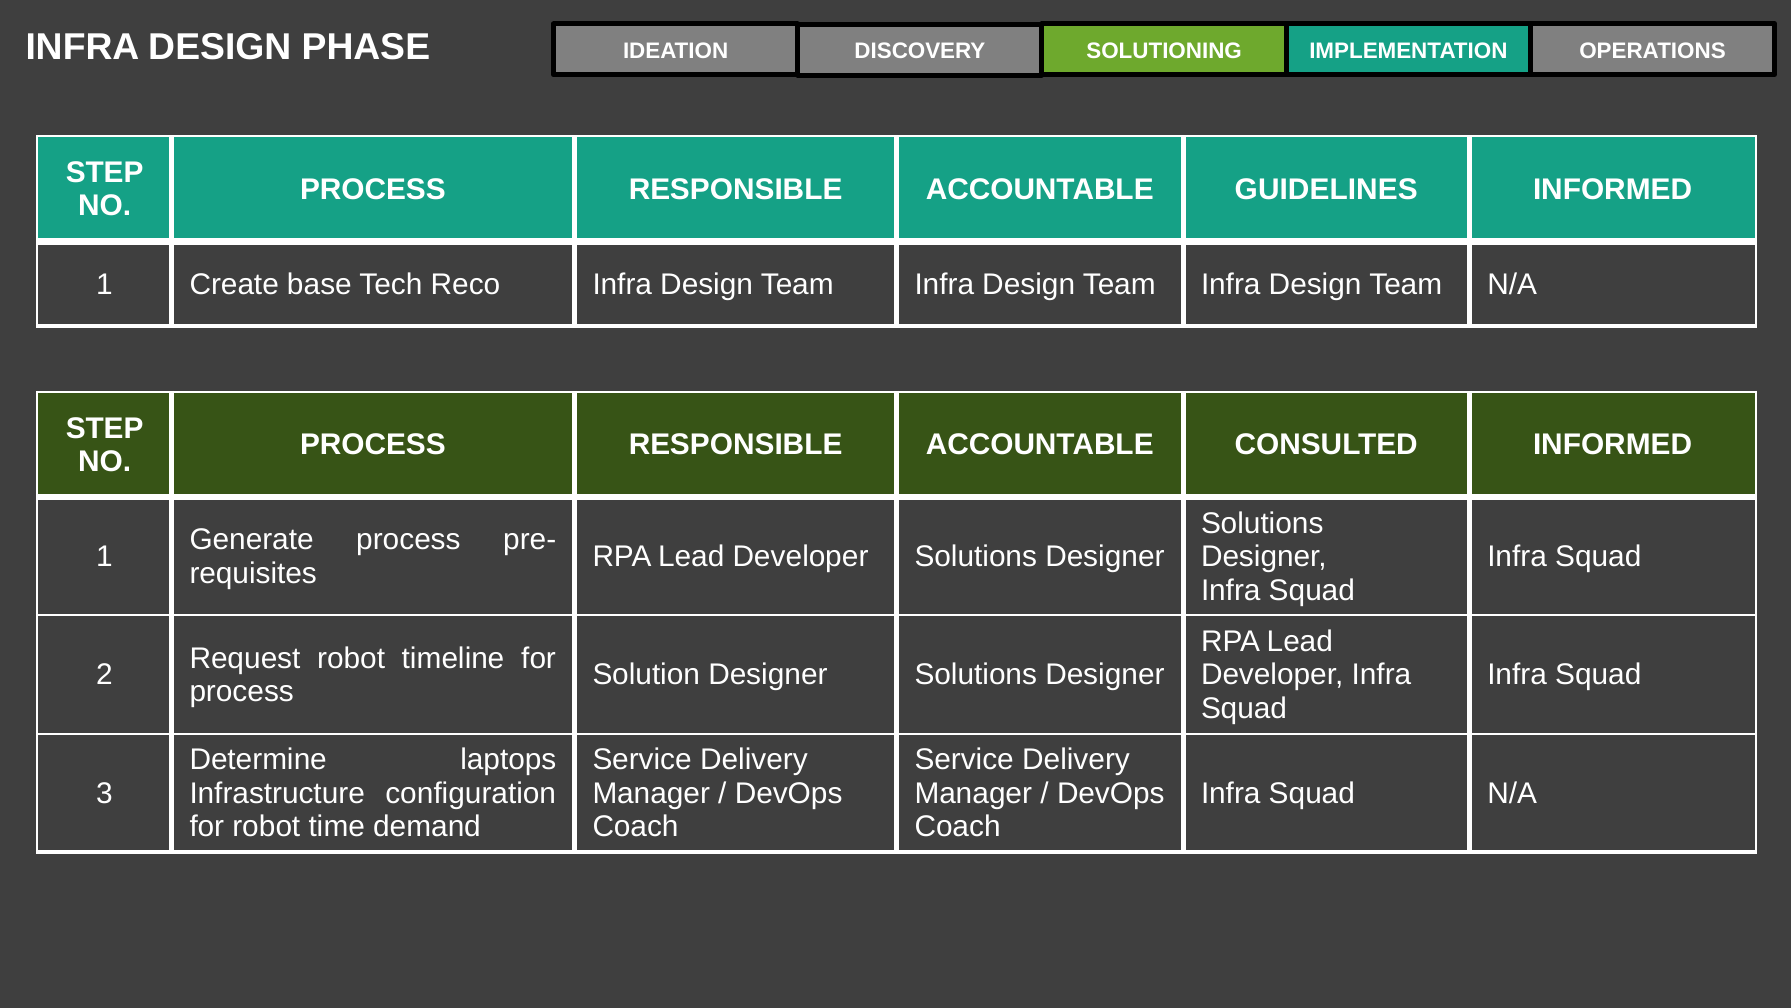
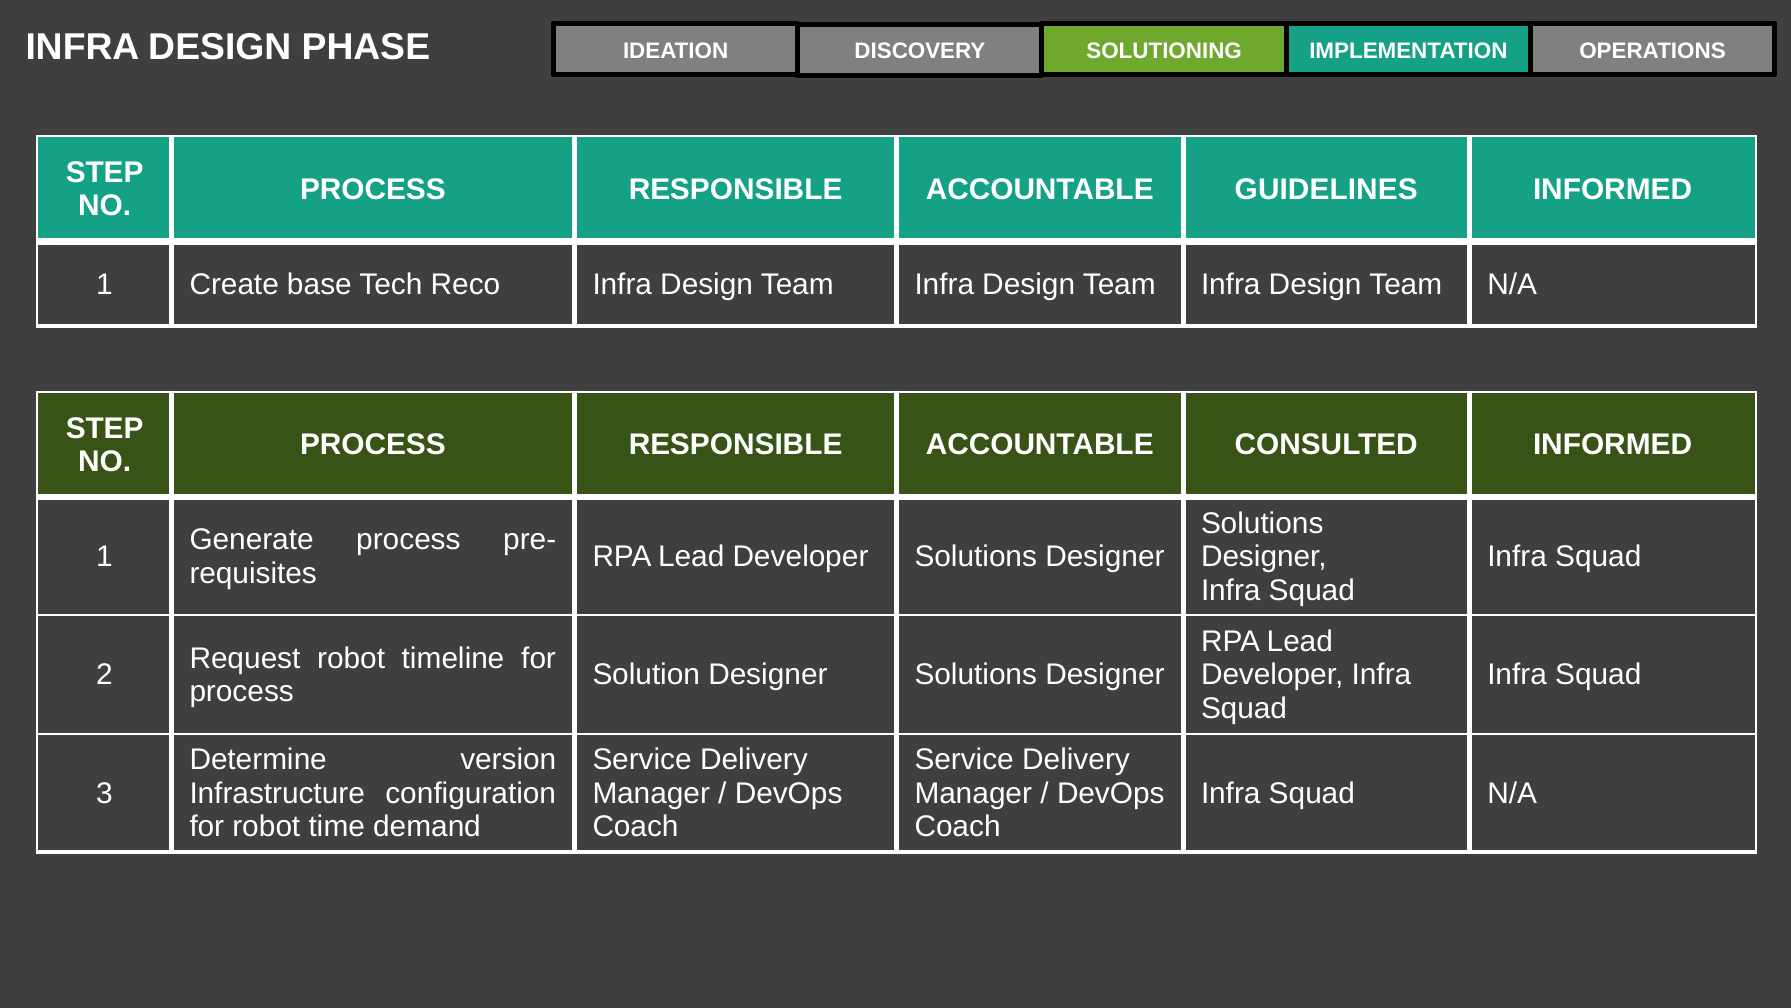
laptops: laptops -> version (508, 760)
